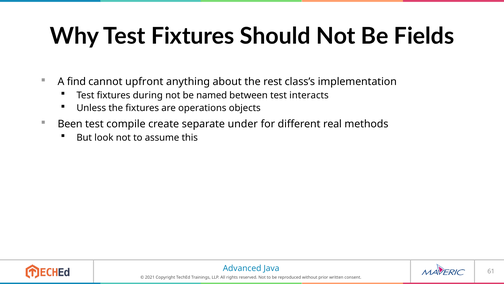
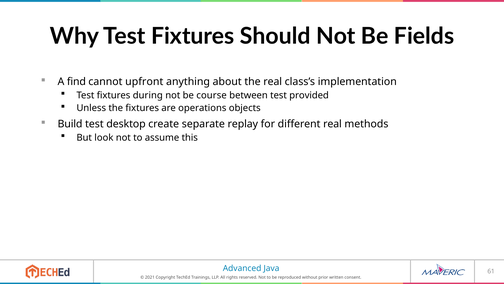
the rest: rest -> real (273, 82)
named: named -> course (212, 95)
interacts: interacts -> provided (309, 95)
Been: Been -> Build (70, 124)
compile: compile -> desktop (126, 124)
under: under -> replay (243, 124)
